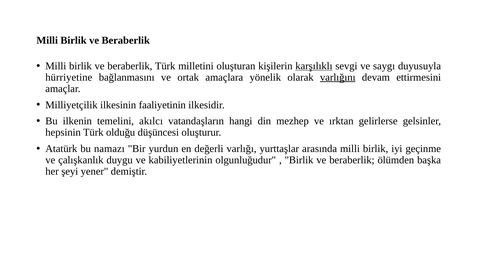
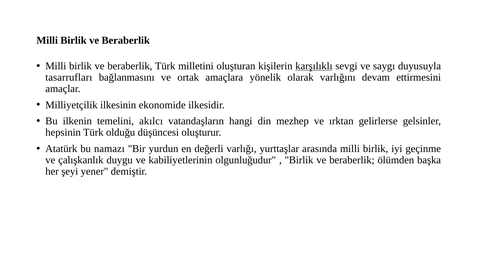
hürriyetine: hürriyetine -> tasarrufları (69, 77)
varlığını underline: present -> none (338, 77)
faaliyetinin: faaliyetinin -> ekonomide (162, 105)
